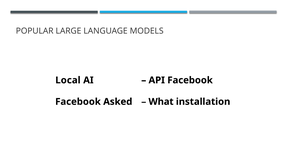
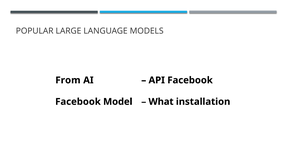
Local: Local -> From (68, 80)
Asked: Asked -> Model (118, 102)
